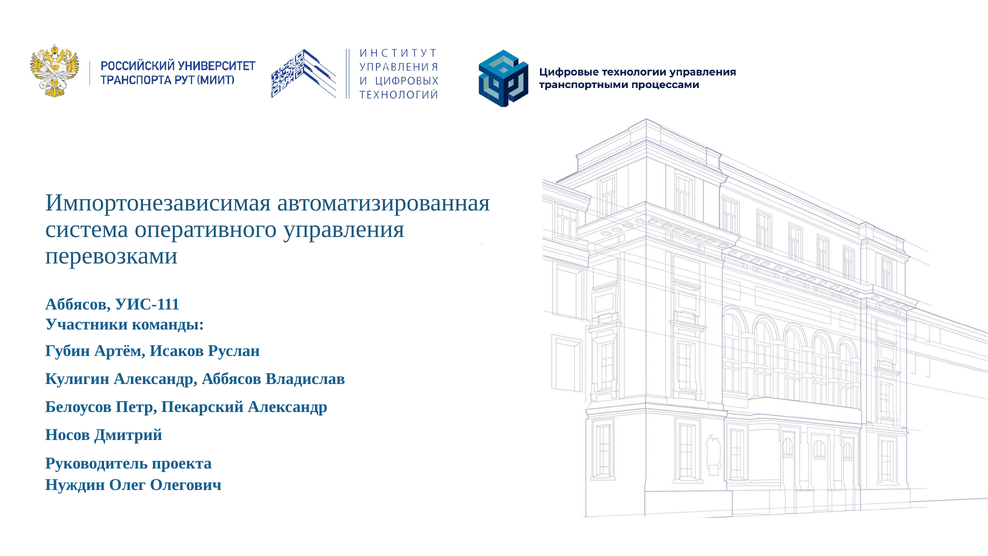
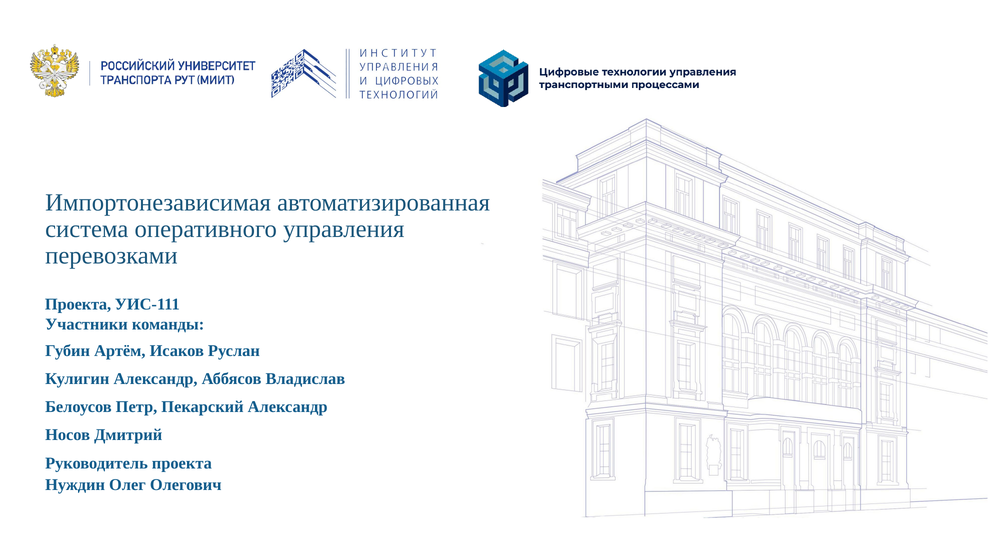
Аббясов: Аббясов -> Проекта (78, 304)
